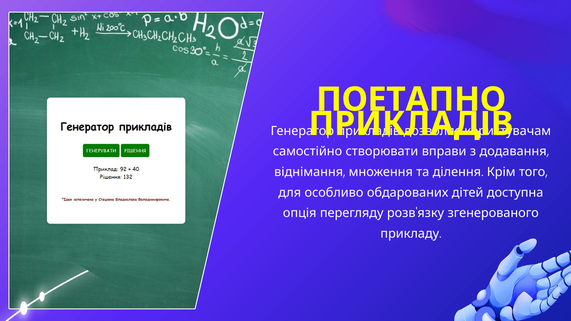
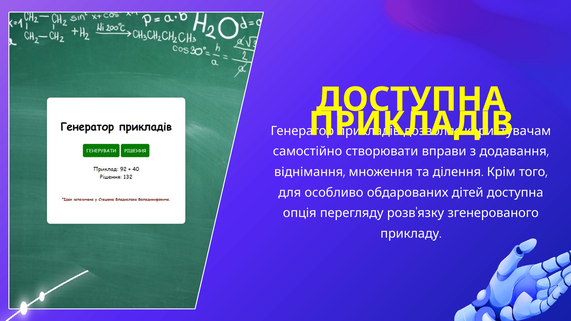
ПОЕТАПНО: ПОЕТАПНО -> ДОСТУПНА (411, 100)
